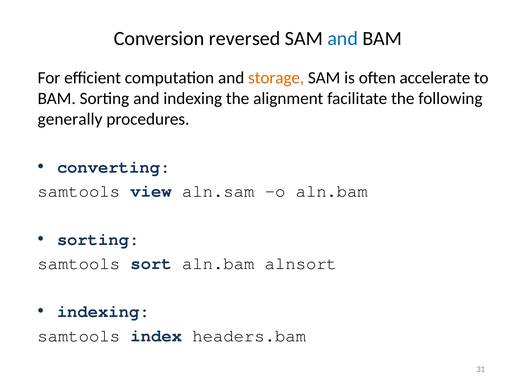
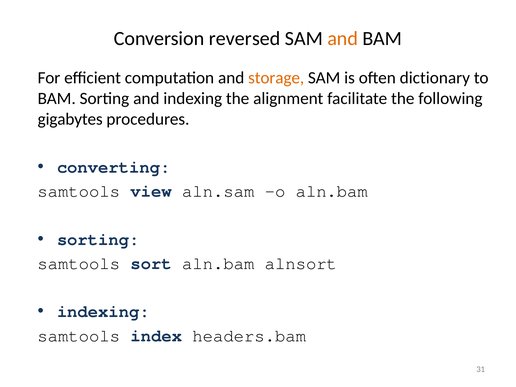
and colour: blue -> orange (343, 39)
accelerate: accelerate -> dictionary (435, 78)
generally: generally -> gigabytes (70, 119)
